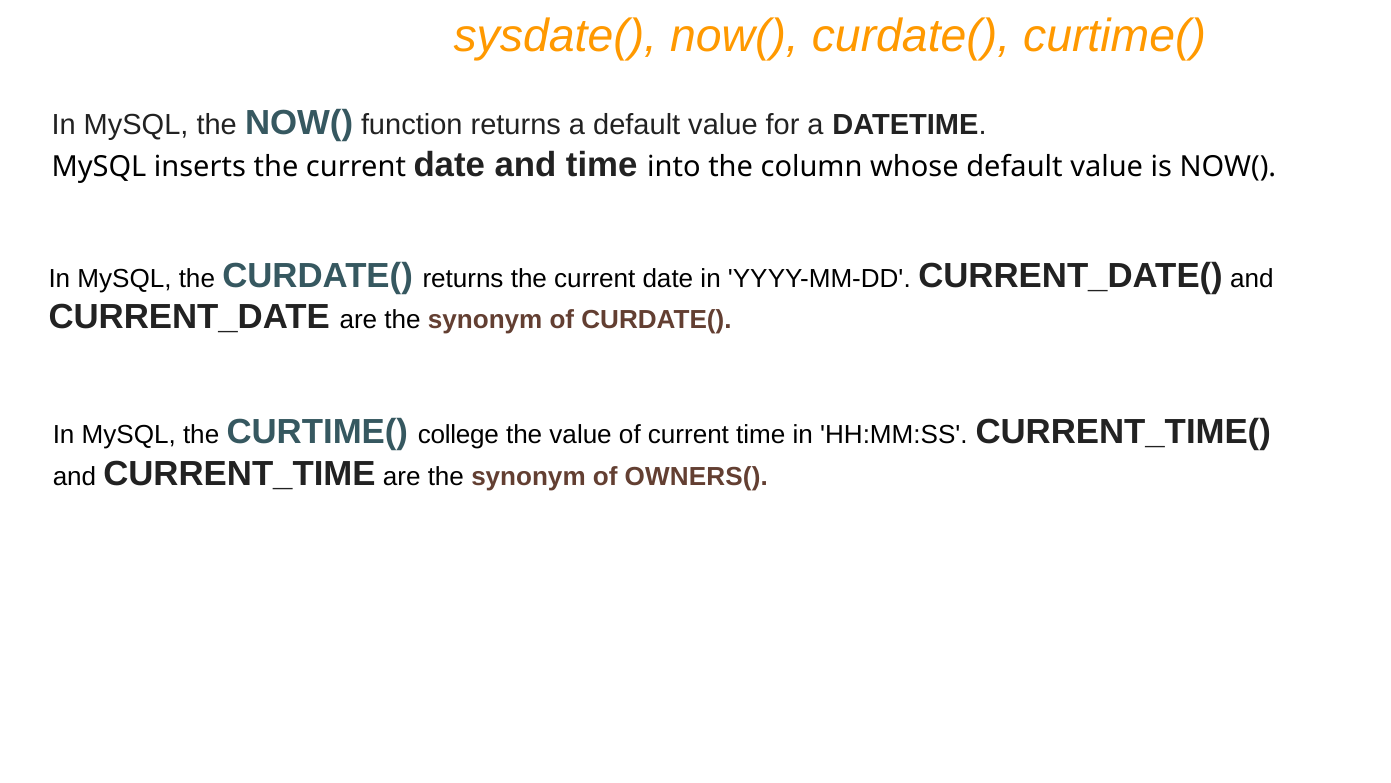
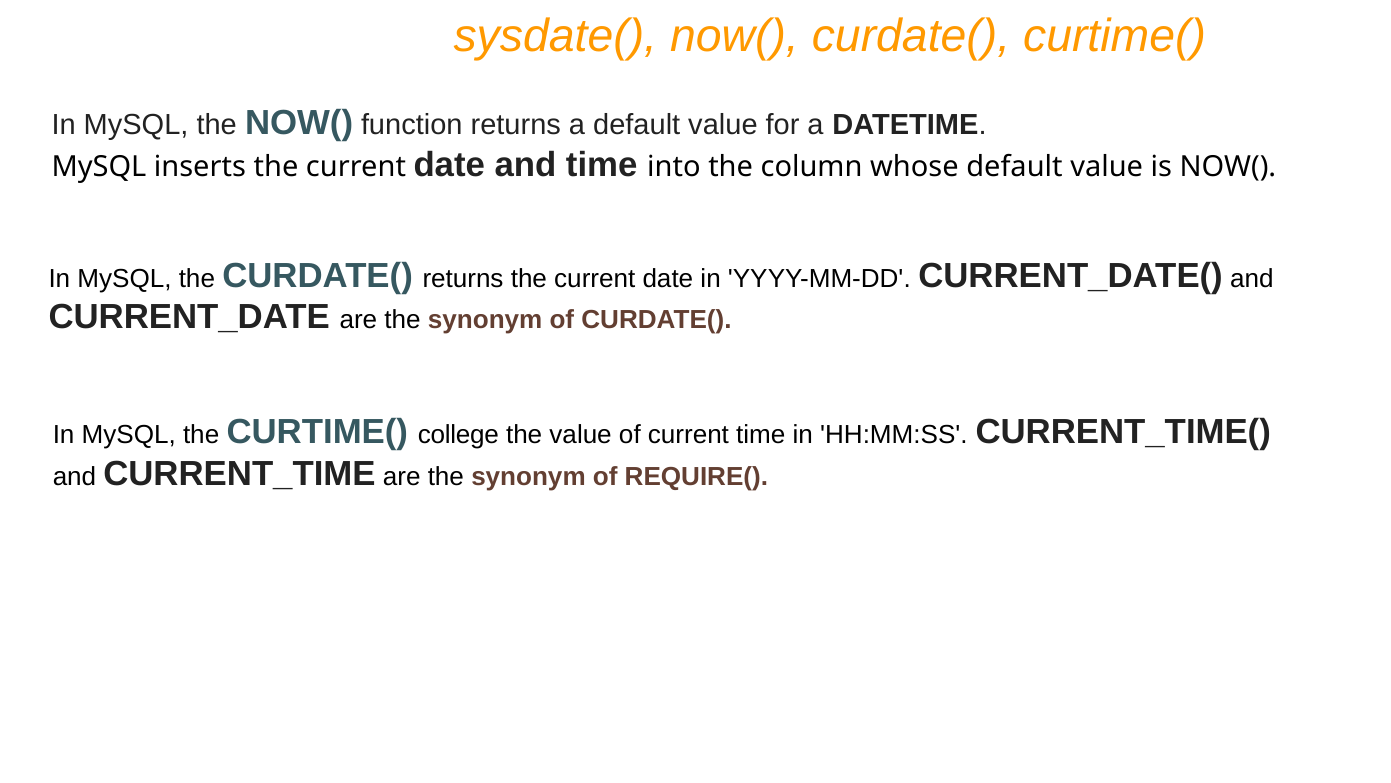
OWNERS(: OWNERS( -> REQUIRE( (696, 476)
